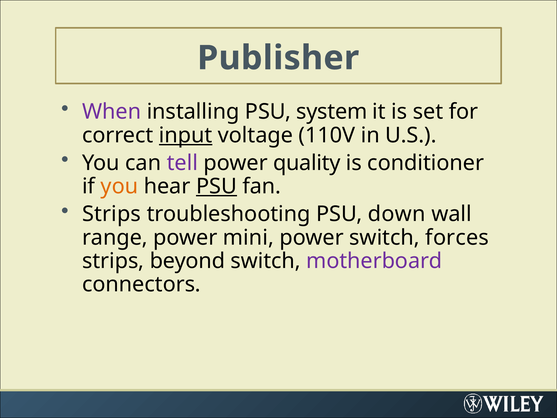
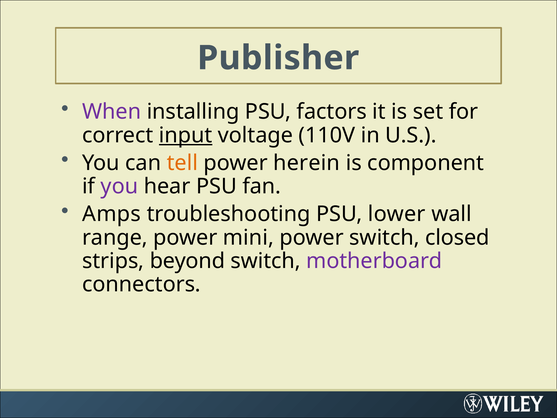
system: system -> factors (332, 112)
tell colour: purple -> orange (182, 163)
quality: quality -> herein (307, 163)
conditioner: conditioner -> component (426, 163)
you colour: orange -> purple (119, 186)
PSU underline: present -> none (216, 186)
Strips: Strips -> Amps (112, 214)
down: down -> lower (397, 214)
forces: forces -> closed (457, 237)
